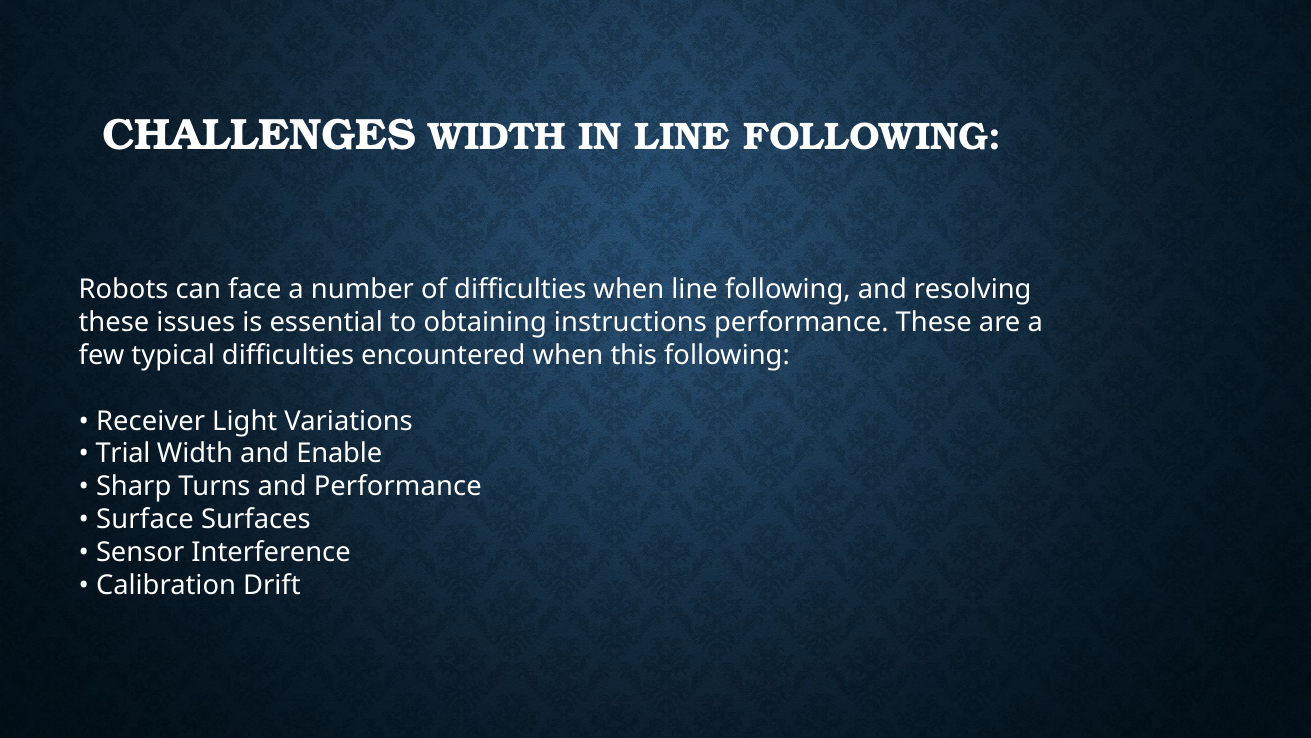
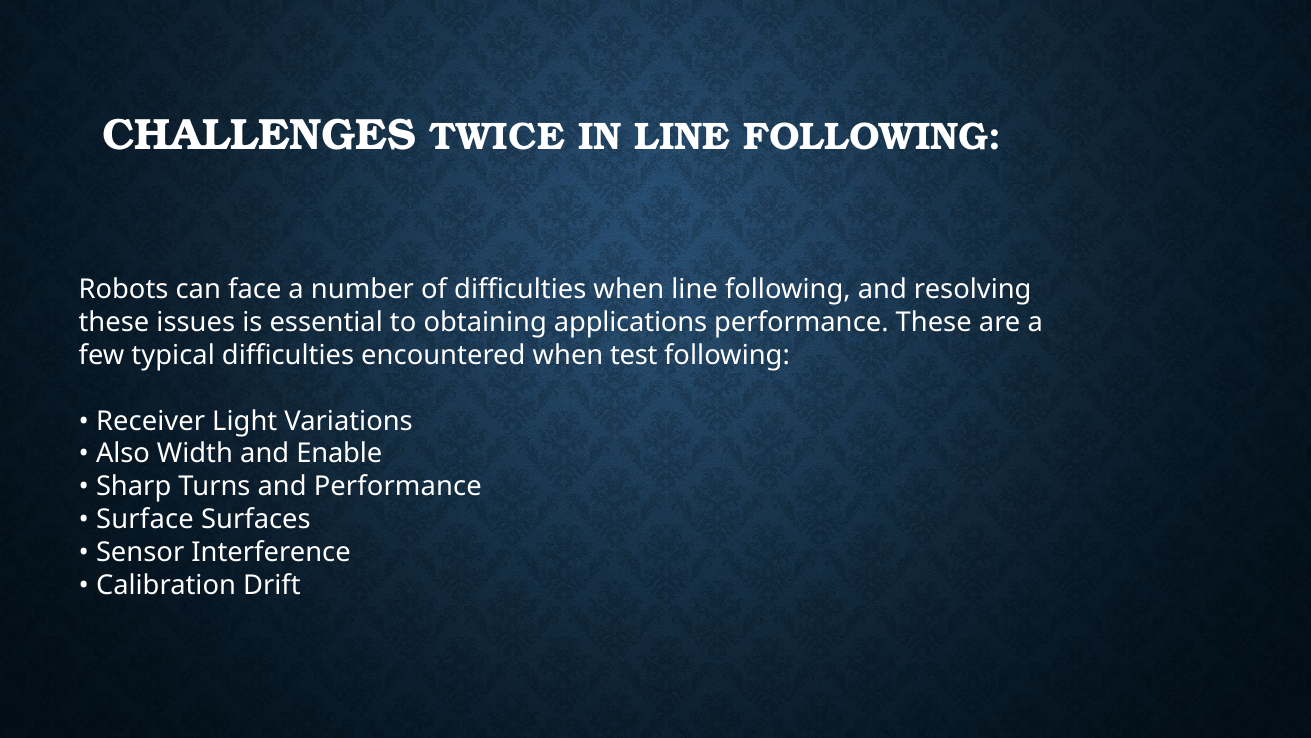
CHALLENGES WIDTH: WIDTH -> TWICE (497, 137)
instructions: instructions -> applications (631, 322)
this: this -> test (634, 355)
Trial: Trial -> Also (123, 454)
